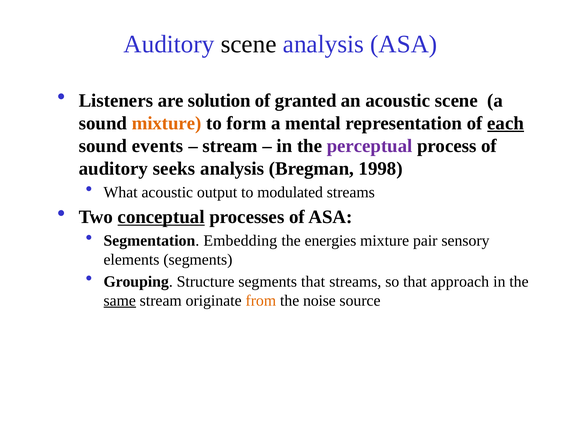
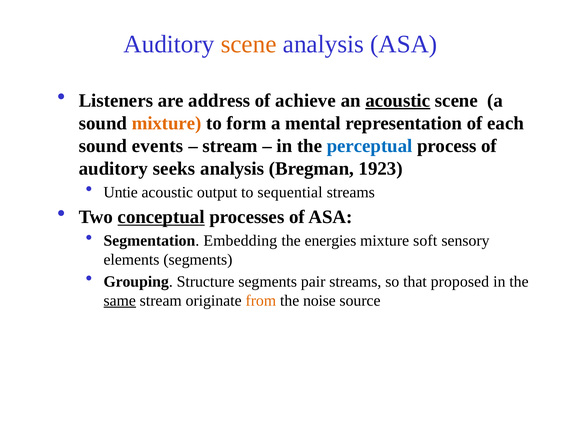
scene colour: black -> orange (249, 44)
solution: solution -> address (219, 100)
granted: granted -> achieve (306, 100)
acoustic underline: none -> present (398, 100)
each underline: present -> none (506, 123)
perceptual colour: purple -> blue (370, 146)
1998: 1998 -> 1923 (381, 168)
What: What -> Untie (121, 192)
modulated: modulated -> sequential (290, 192)
pair: pair -> soft (425, 240)
segments that: that -> pair (313, 281)
approach: approach -> proposed (460, 281)
